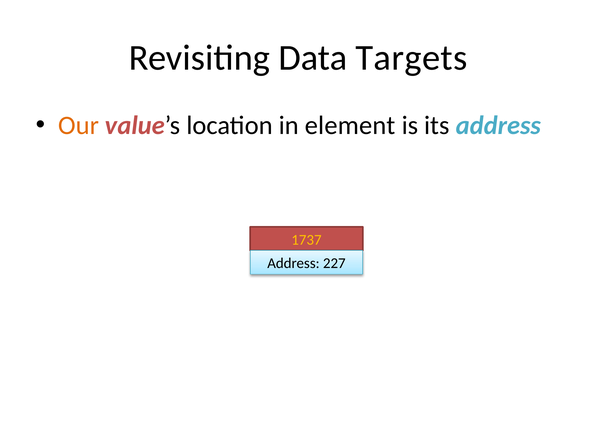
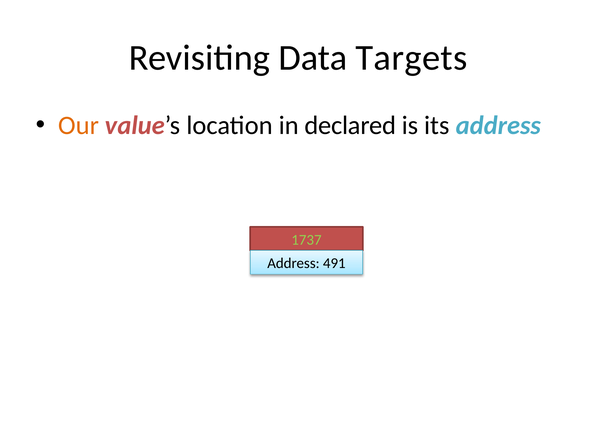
element: element -> declared (350, 125)
1737 colour: yellow -> light green (306, 240)
227: 227 -> 491 (334, 263)
